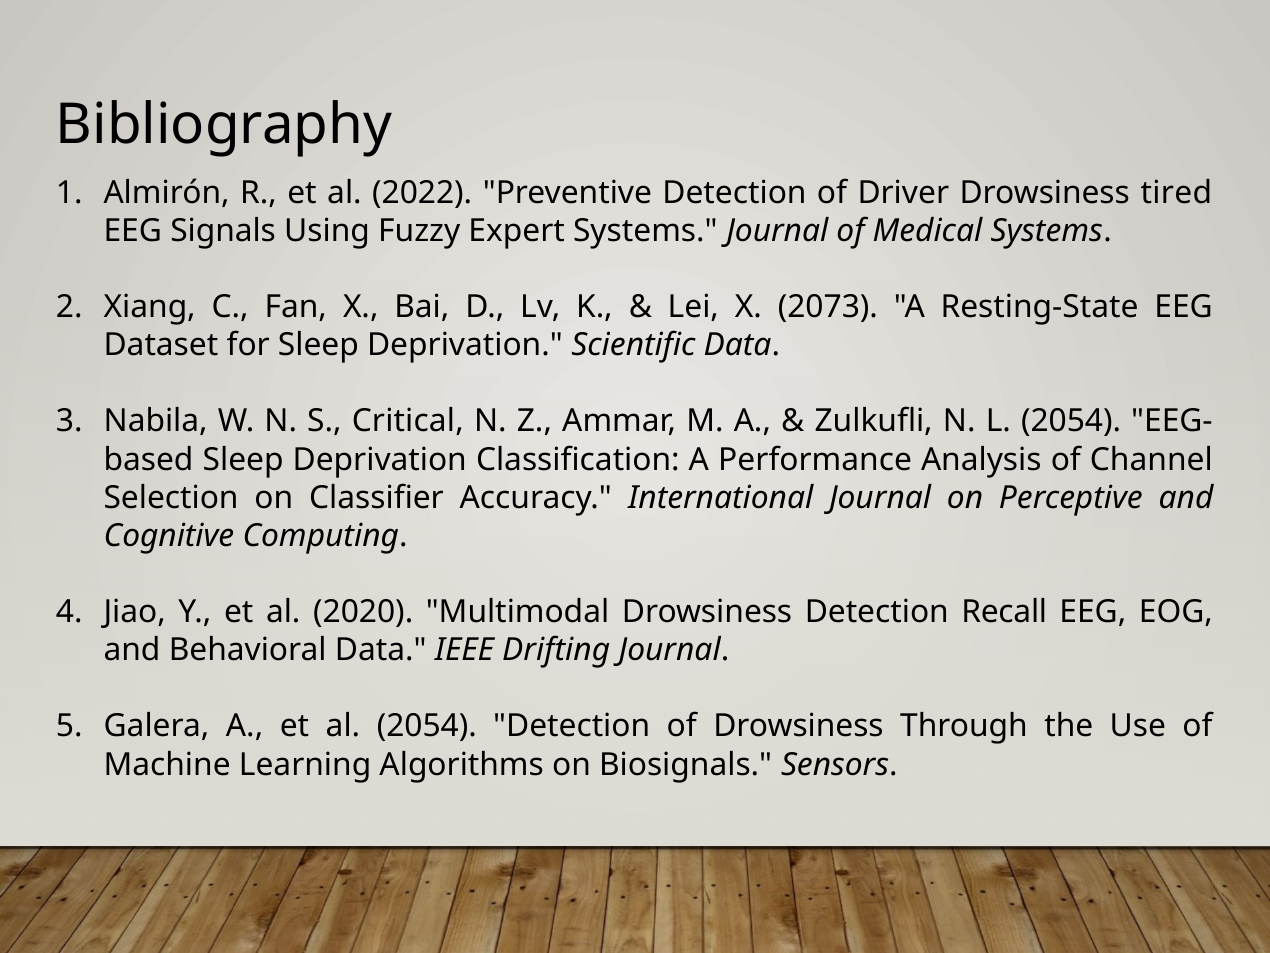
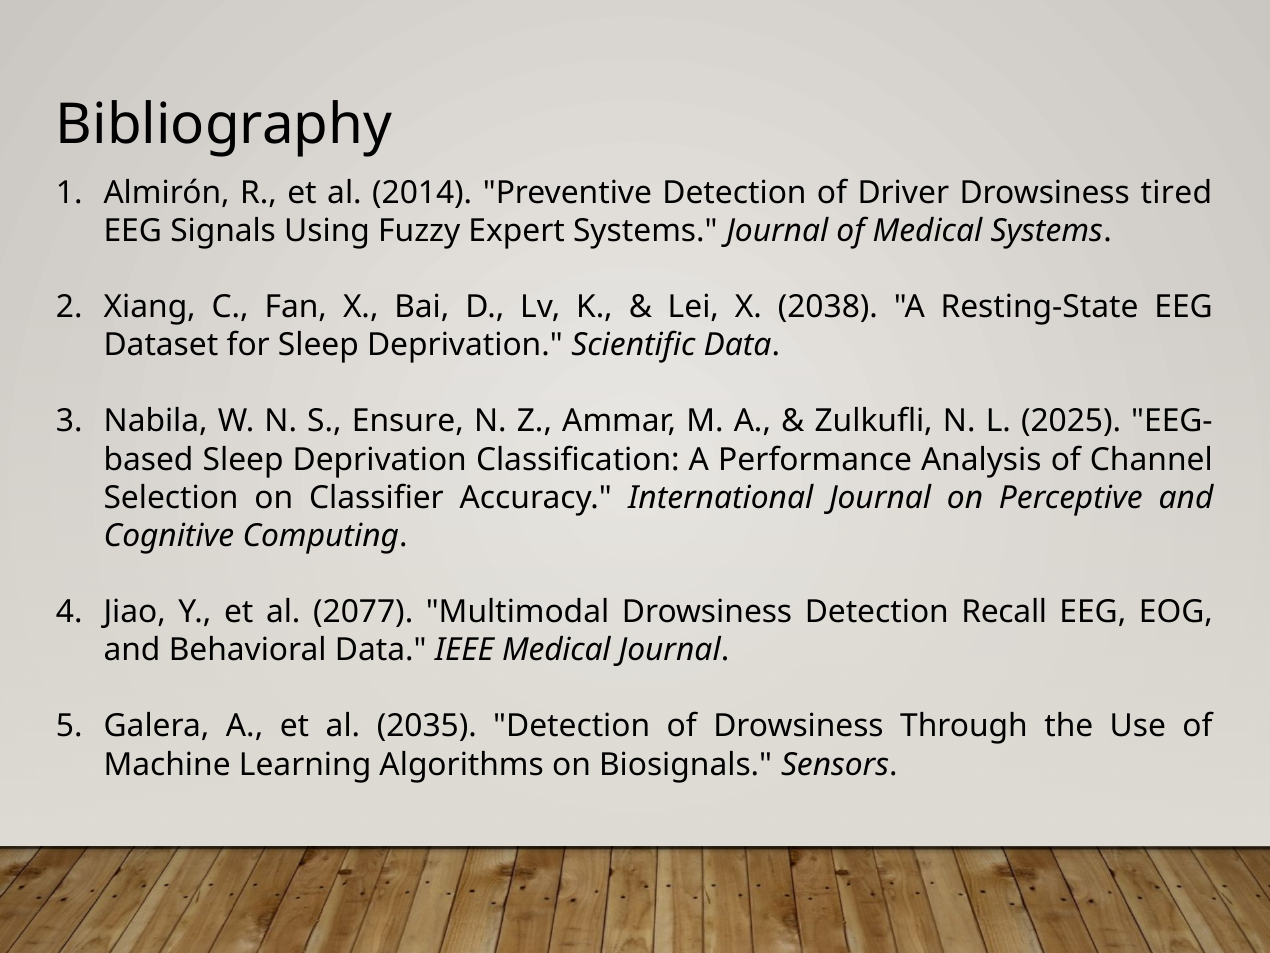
2022: 2022 -> 2014 (422, 193)
2073: 2073 -> 2038 (828, 307)
Critical: Critical -> Ensure (408, 421)
L 2054: 2054 -> 2025 (1071, 421)
2020: 2020 -> 2077 (363, 612)
IEEE Drifting: Drifting -> Medical (556, 650)
al 2054: 2054 -> 2035 (427, 726)
